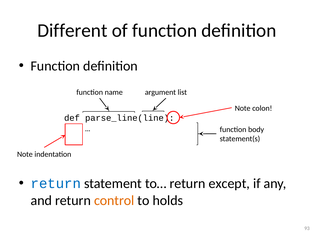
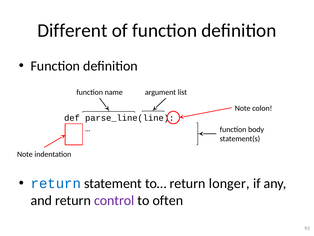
except: except -> longer (229, 183)
control colour: orange -> purple (114, 200)
holds: holds -> often (168, 200)
